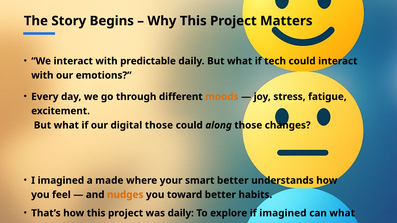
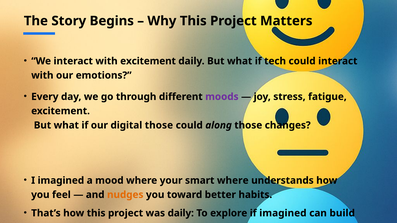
with predictable: predictable -> excitement (148, 61)
moods colour: orange -> purple (222, 97)
a made: made -> mood (109, 181)
smart better: better -> where (233, 181)
can what: what -> build (342, 213)
